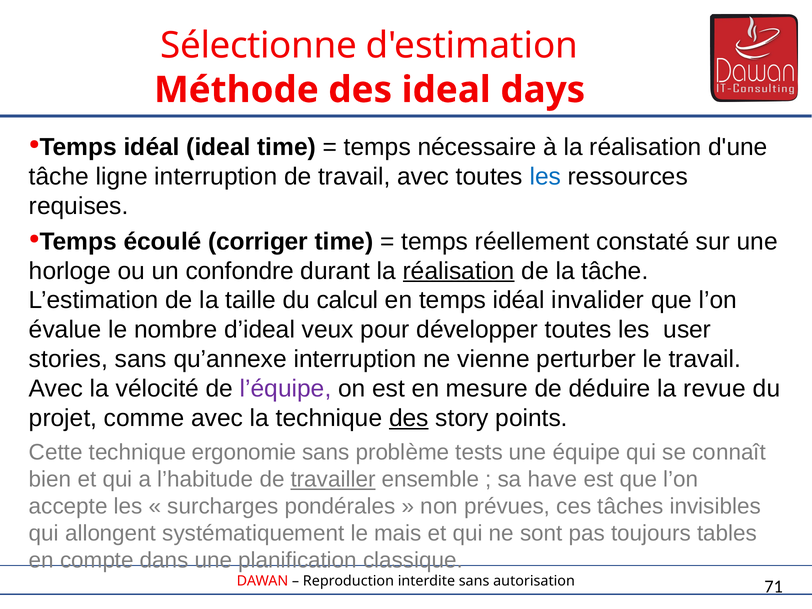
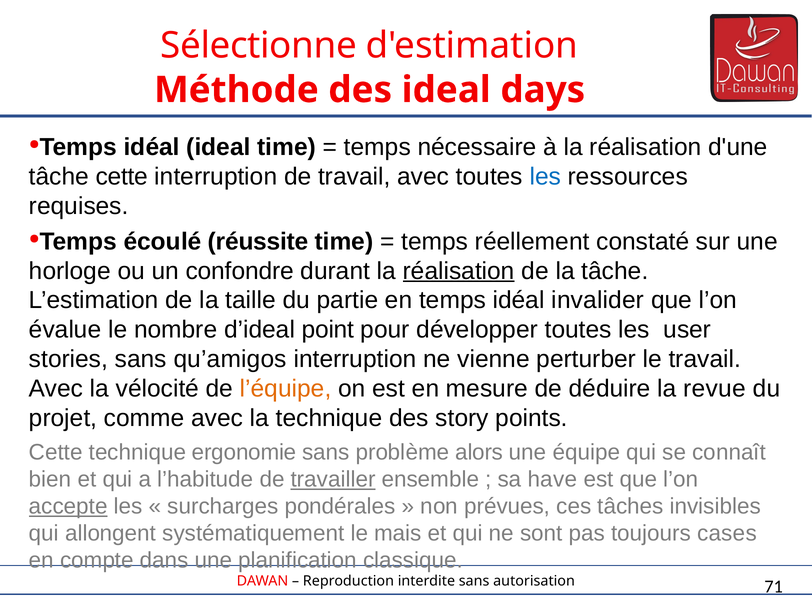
tâche ligne: ligne -> cette (122, 176)
corriger: corriger -> réussite (258, 241)
calcul: calcul -> partie (347, 300)
veux: veux -> point (328, 330)
qu’annexe: qu’annexe -> qu’amigos (230, 359)
l’équipe colour: purple -> orange (286, 389)
des underline: present -> none (409, 418)
tests: tests -> alors (479, 452)
accepte underline: none -> present (68, 506)
tables: tables -> cases (727, 533)
